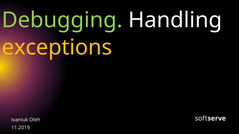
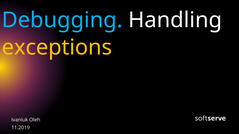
Debugging colour: light green -> light blue (62, 20)
